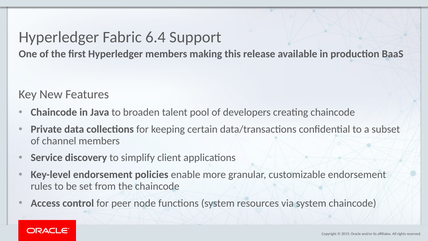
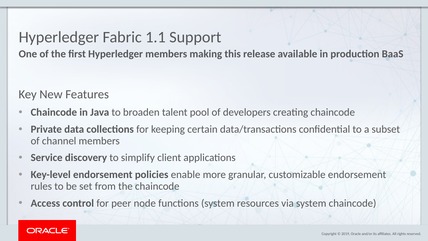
6.4: 6.4 -> 1.1 (156, 37)
